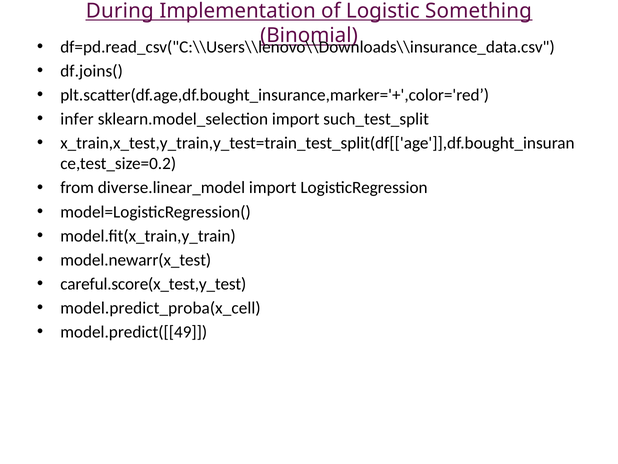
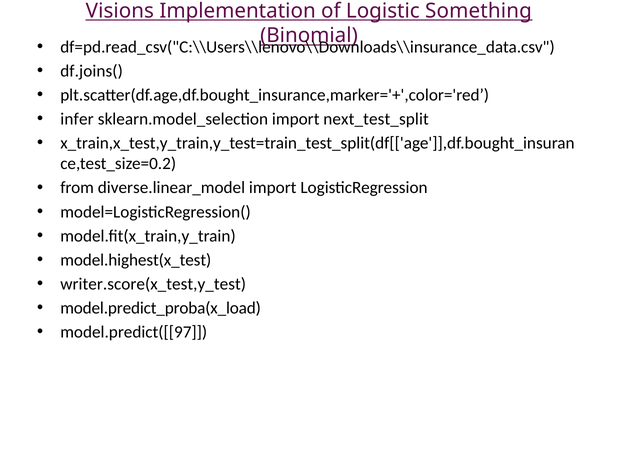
During: During -> Visions (120, 11)
such_test_split: such_test_split -> next_test_split (376, 119)
model.newarr(x_test: model.newarr(x_test -> model.highest(x_test (136, 260)
careful.score(x_test,y_test: careful.score(x_test,y_test -> writer.score(x_test,y_test (153, 284)
model.predict_proba(x_cell: model.predict_proba(x_cell -> model.predict_proba(x_load (161, 308)
model.predict([[49: model.predict([[49 -> model.predict([[97 (134, 332)
